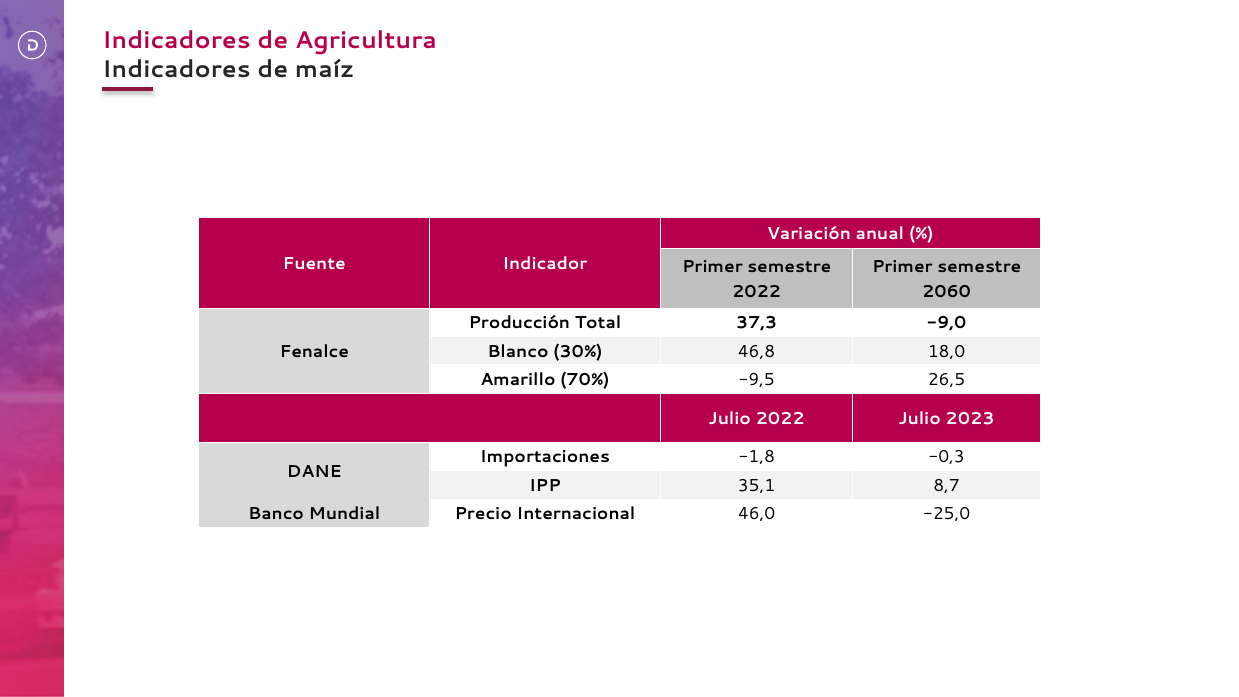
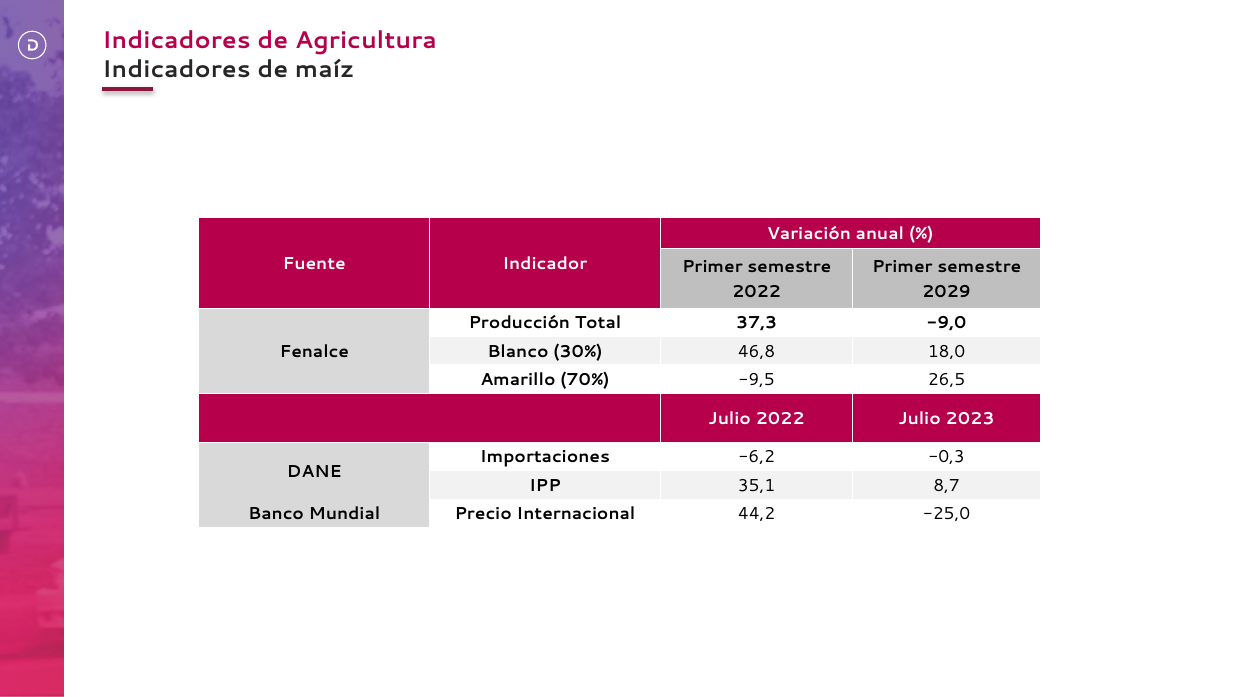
2060: 2060 -> 2029 (947, 291)
-1,8: -1,8 -> -6,2 (757, 457)
46,0: 46,0 -> 44,2 (757, 514)
